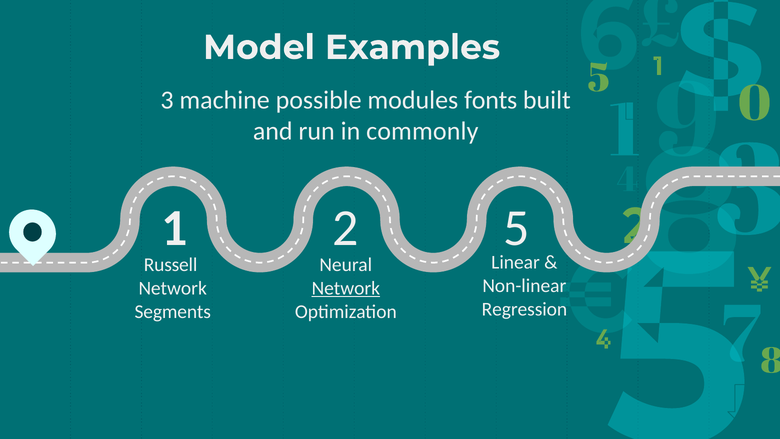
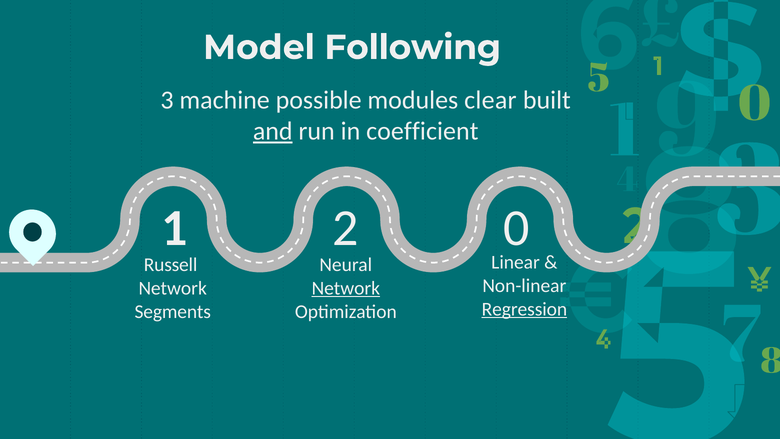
Examples: Examples -> Following (413, 47)
fonts: fonts -> clear (490, 100)
and underline: none -> present (273, 131)
commonly: commonly -> coefficient (422, 131)
1 5: 5 -> 0 (516, 228)
Regression underline: none -> present (524, 309)
